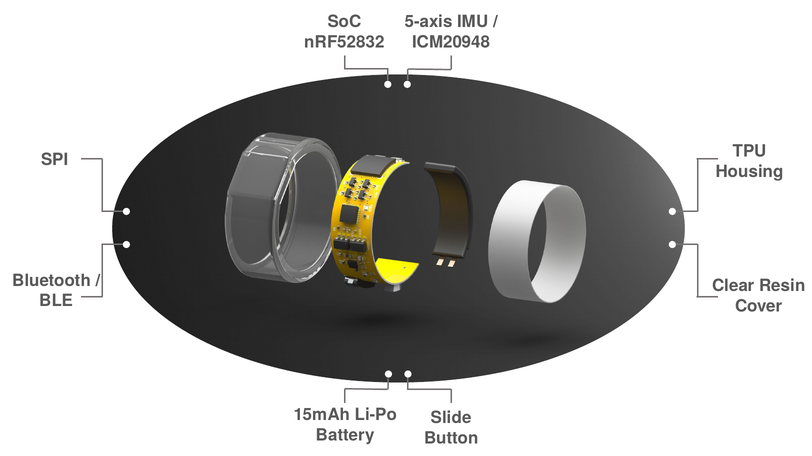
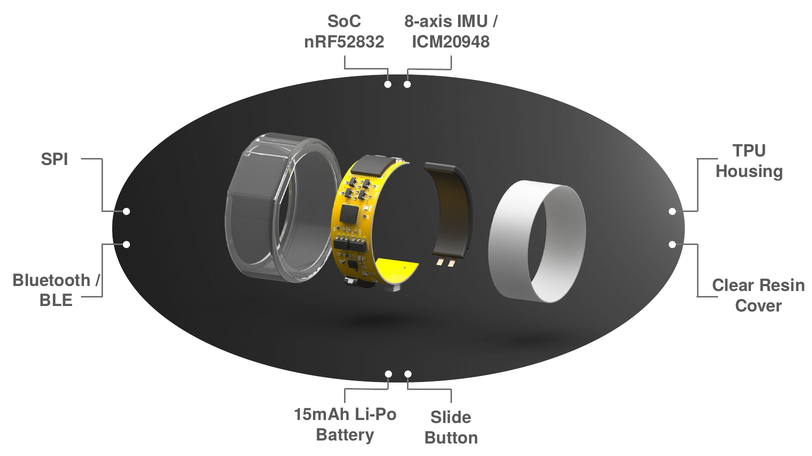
5-axis: 5-axis -> 8-axis (429, 22)
